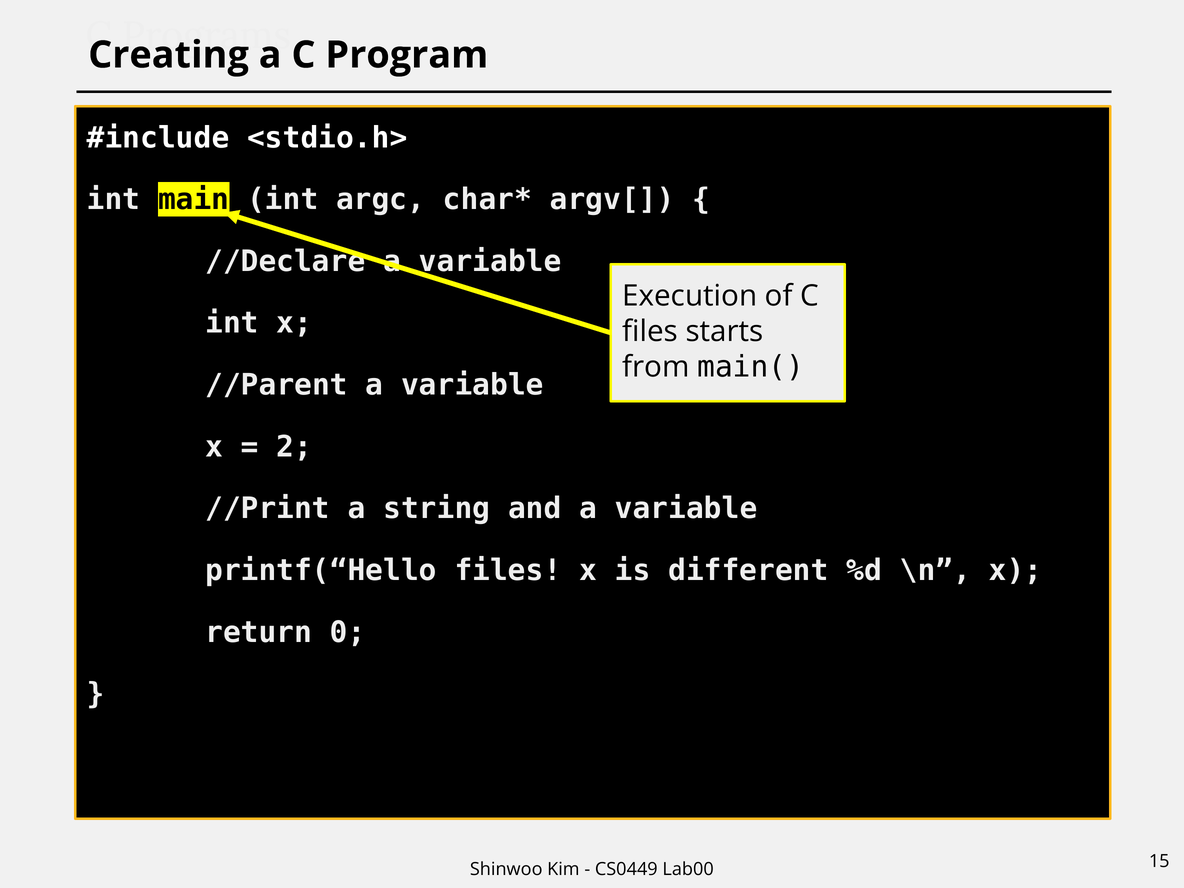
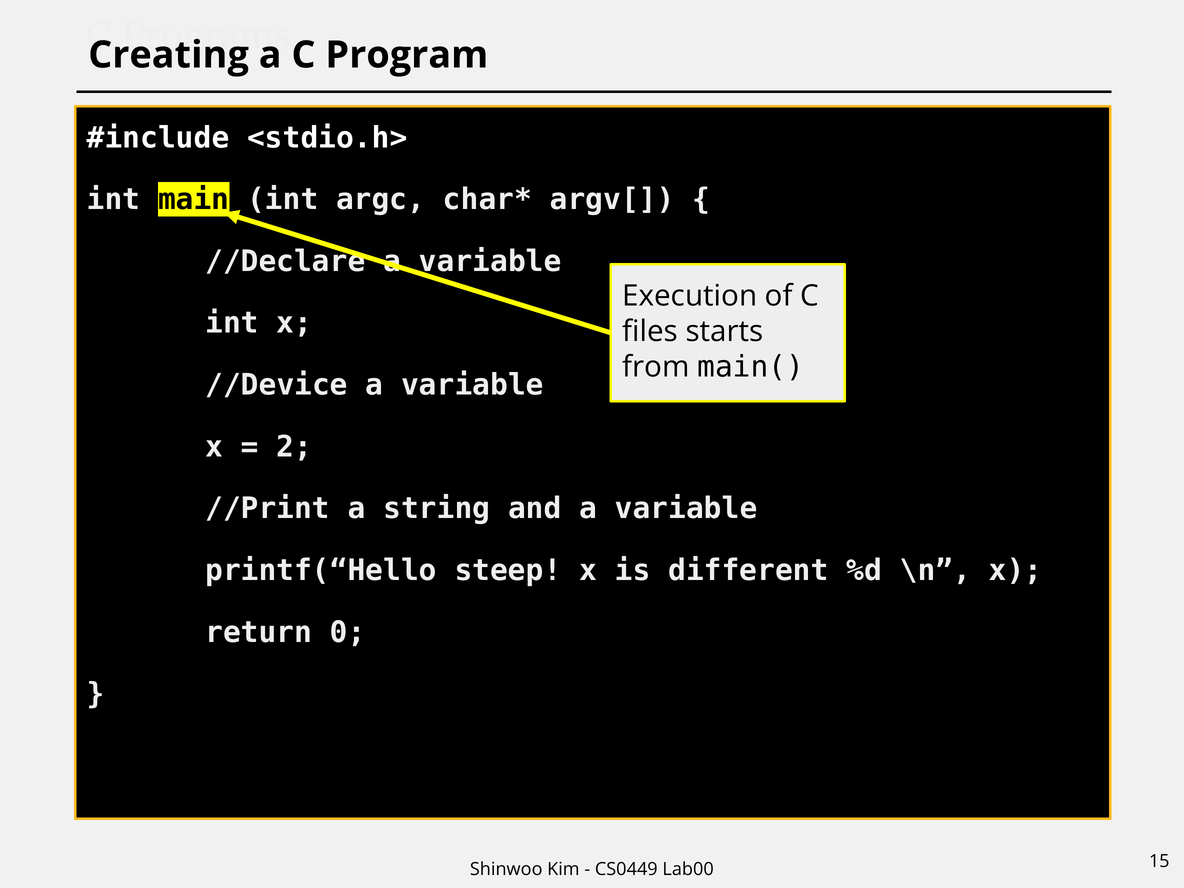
//Parent: //Parent -> //Device (277, 385)
printf(“Hello files: files -> steep (508, 570)
